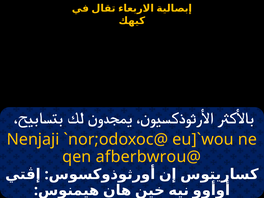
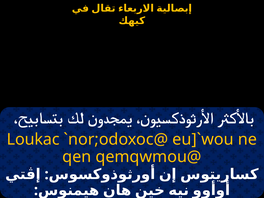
Nenjaji: Nenjaji -> Loukac (33, 139)
afberbwrou@: afberbwrou@ -> qemqwmou@ (148, 157)
